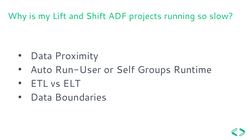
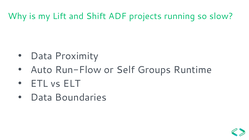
Run-User: Run-User -> Run-Flow (78, 70)
